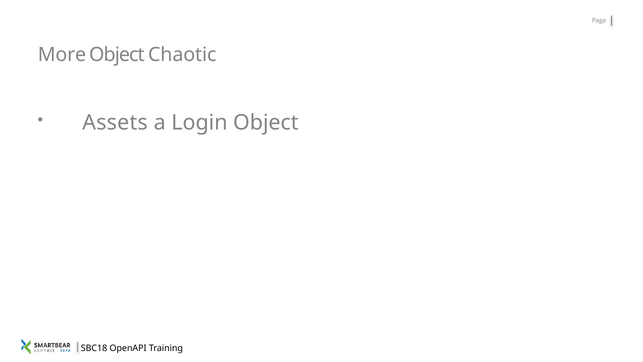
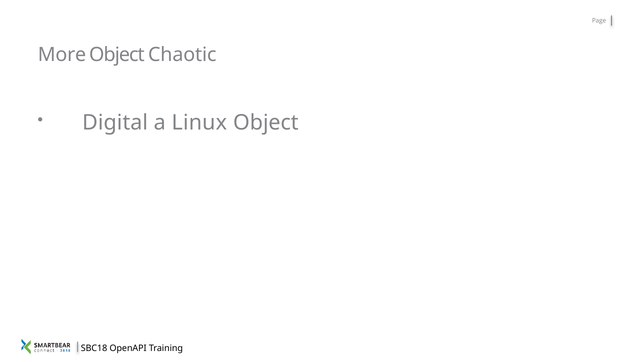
Assets: Assets -> Digital (115, 123)
Login: Login -> Linux (199, 123)
